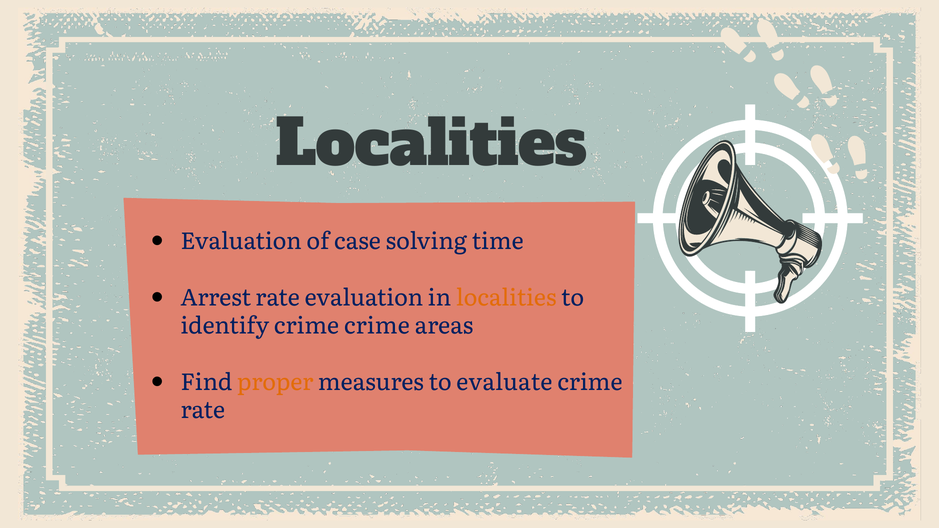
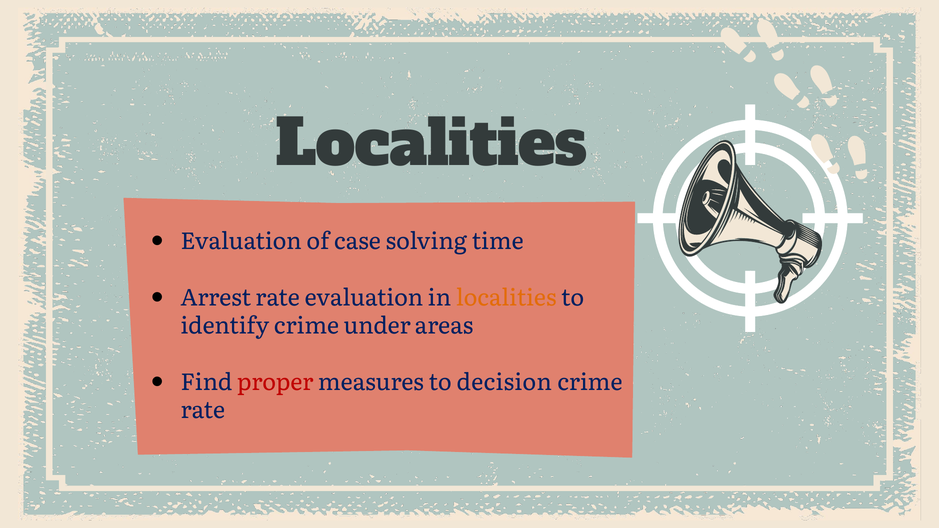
crime crime: crime -> under (377, 326)
proper colour: orange -> red (275, 383)
evaluate: evaluate -> decision (504, 383)
